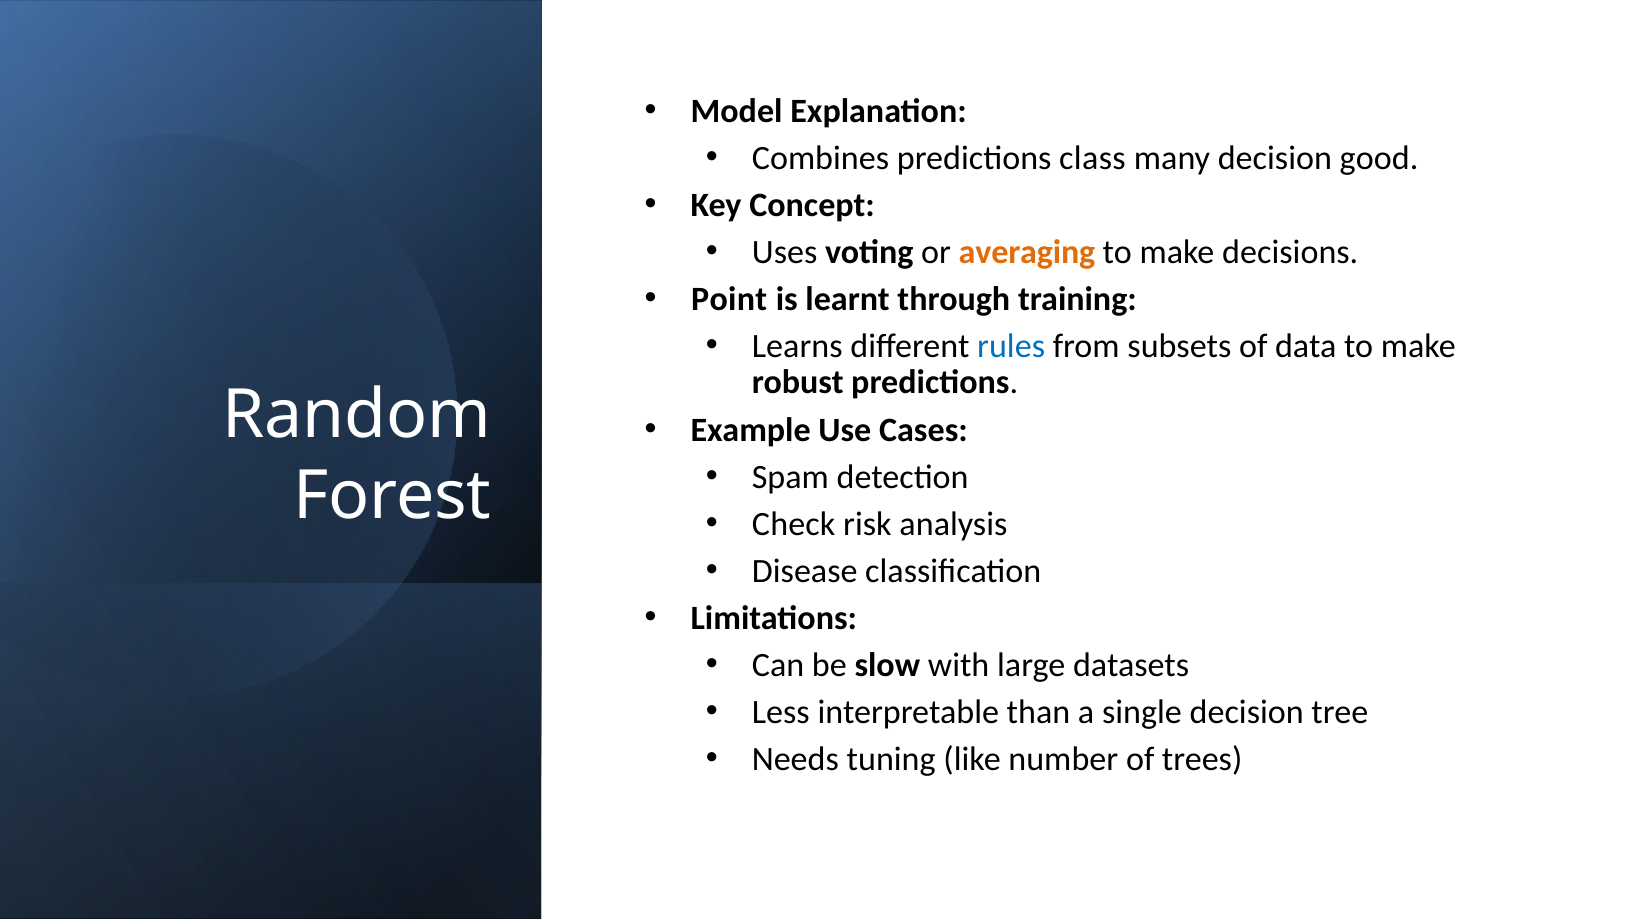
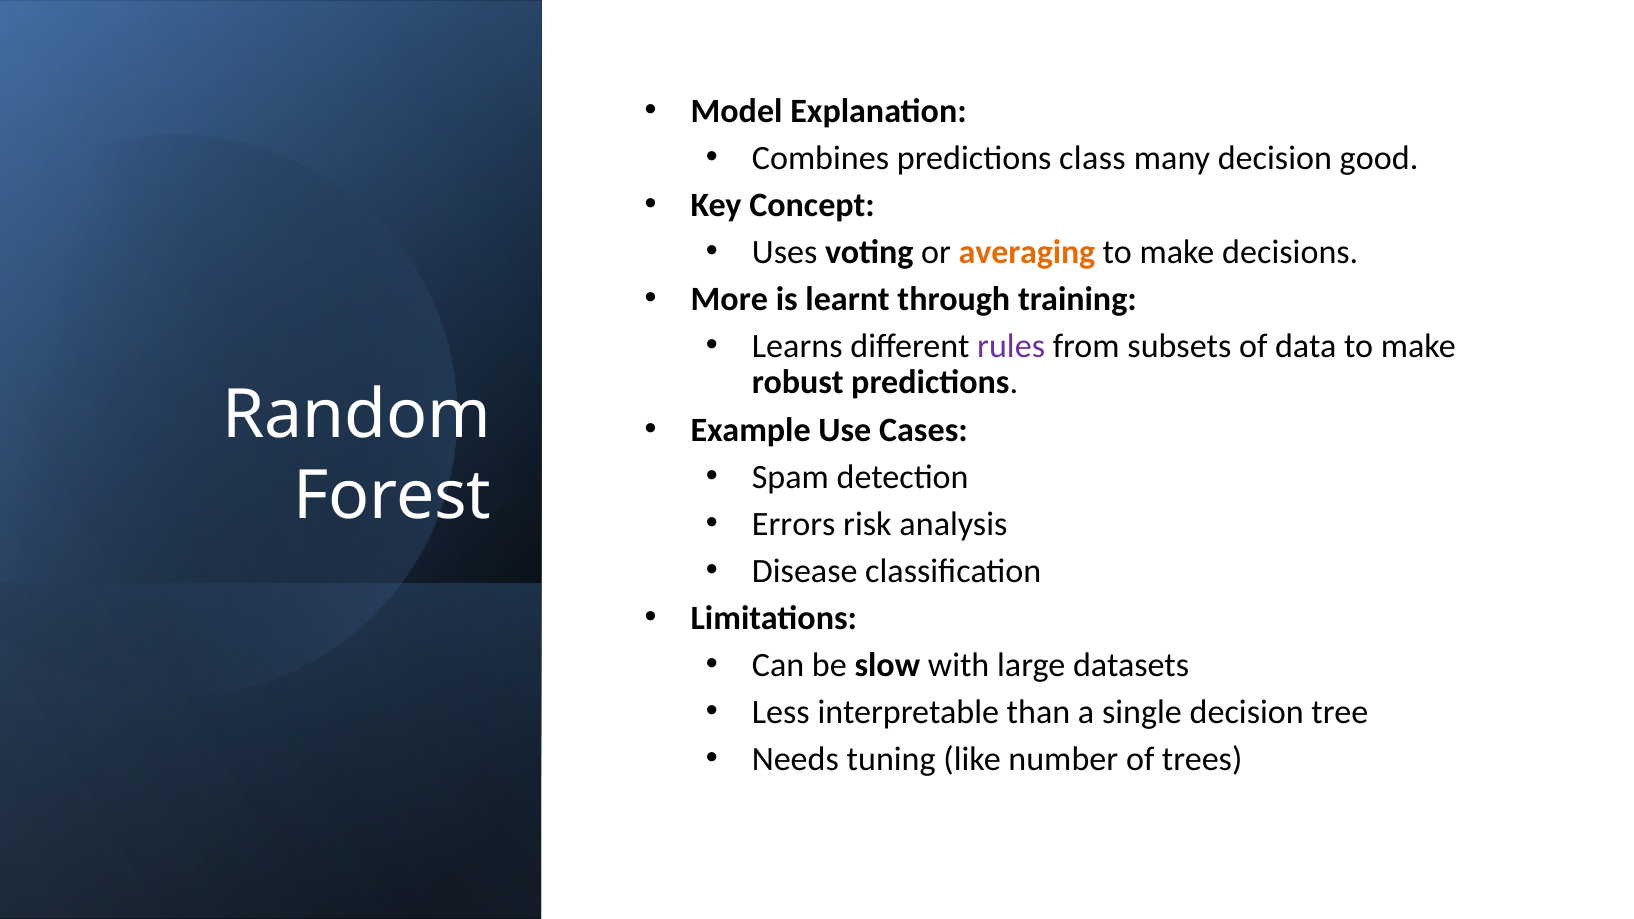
Point: Point -> More (729, 299)
rules colour: blue -> purple (1011, 346)
Check: Check -> Errors (794, 524)
